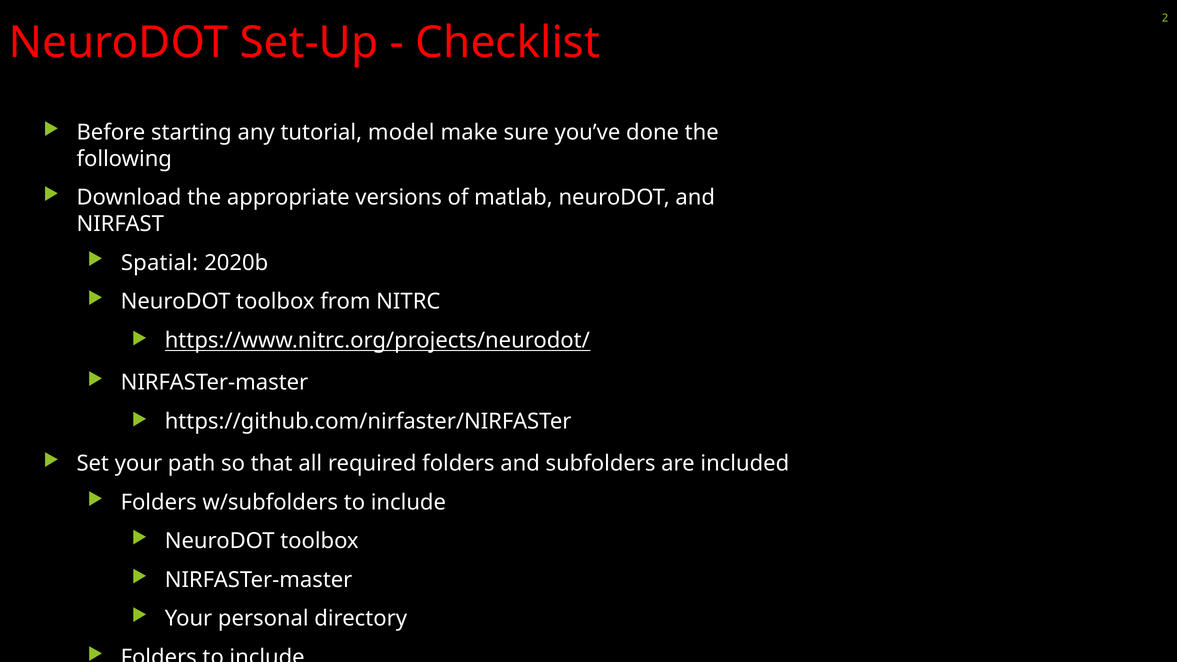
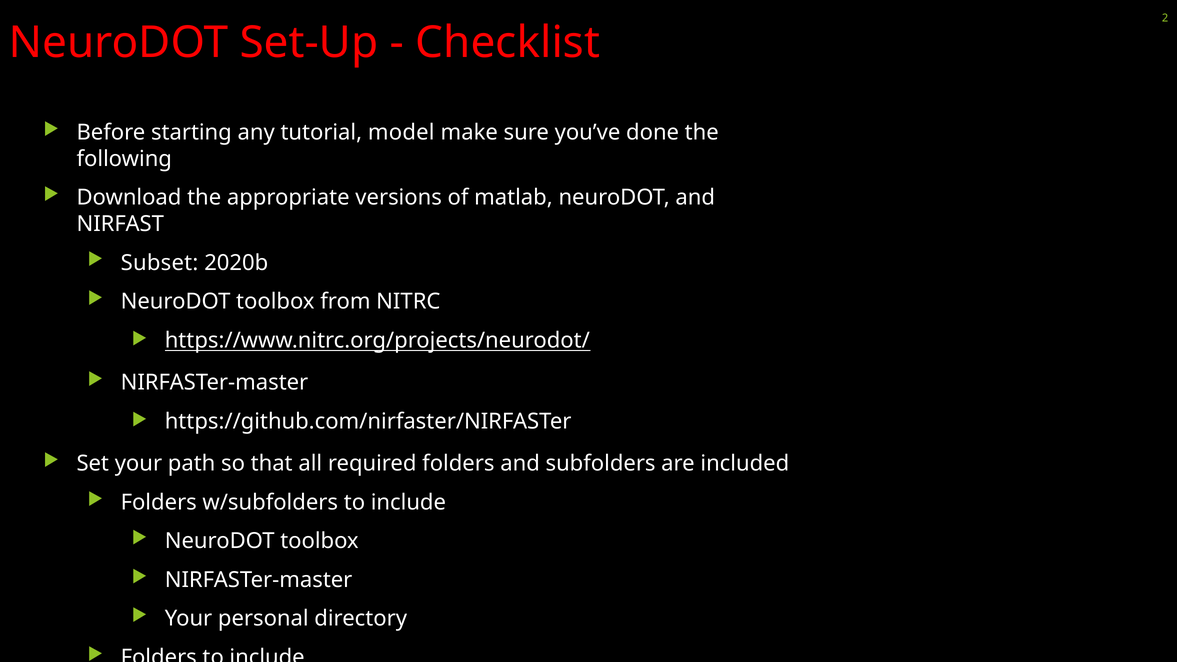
Spatial: Spatial -> Subset (160, 263)
